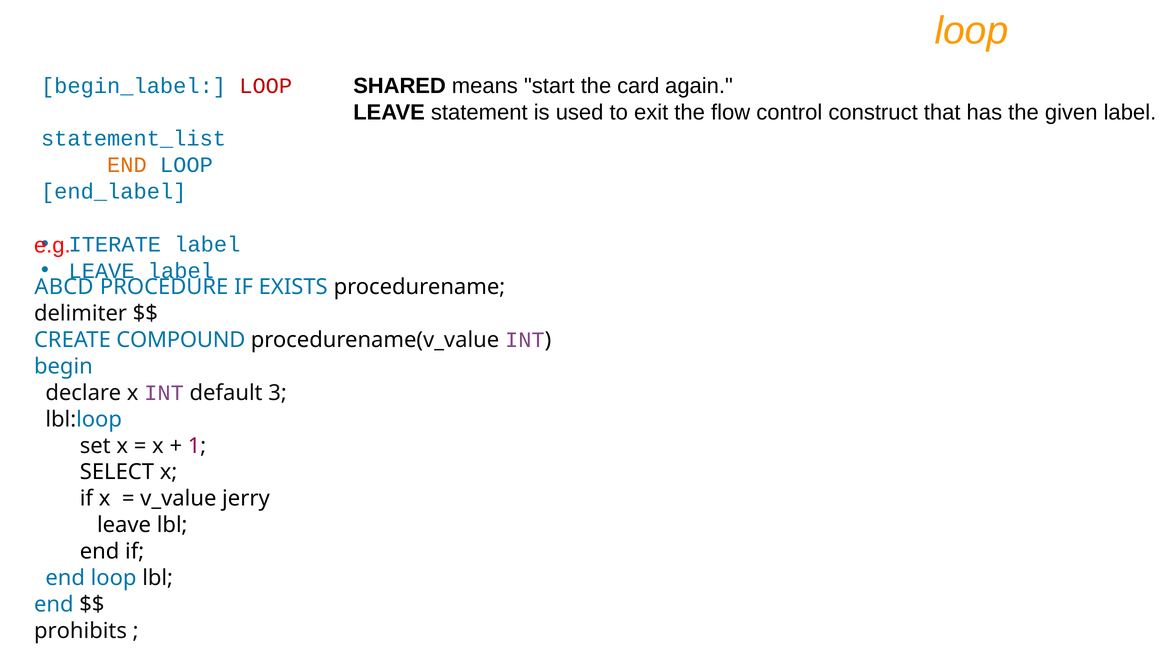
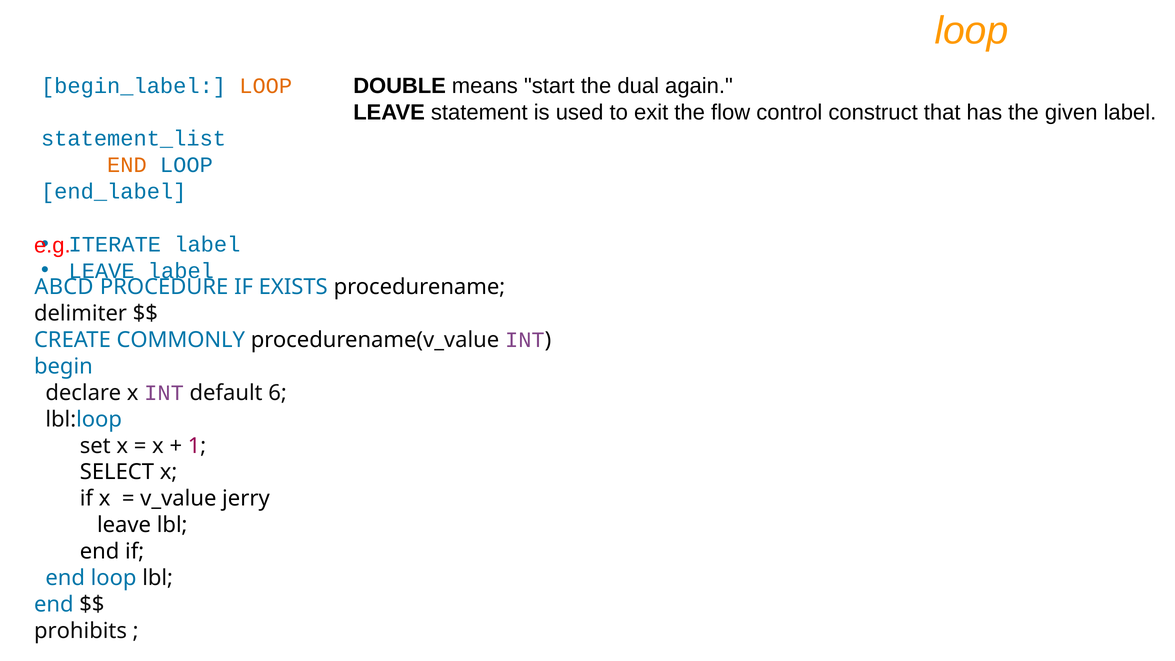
SHARED: SHARED -> DOUBLE (400, 86)
card: card -> dual (638, 86)
LOOP colour: red -> orange (266, 86)
COMPOUND: COMPOUND -> COMMONLY (181, 340)
3: 3 -> 6 (278, 393)
